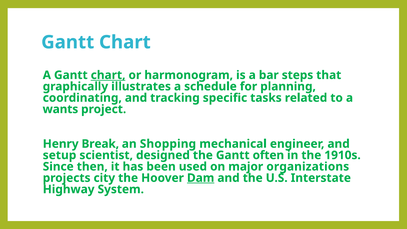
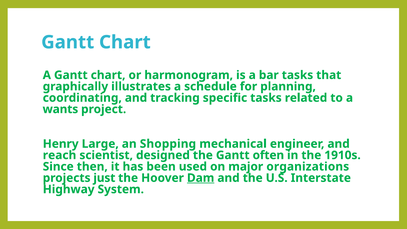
chart underline: present -> none (108, 75)
bar steps: steps -> tasks (297, 75)
Break: Break -> Large (100, 144)
setup: setup -> reach (60, 155)
city: city -> just (104, 178)
